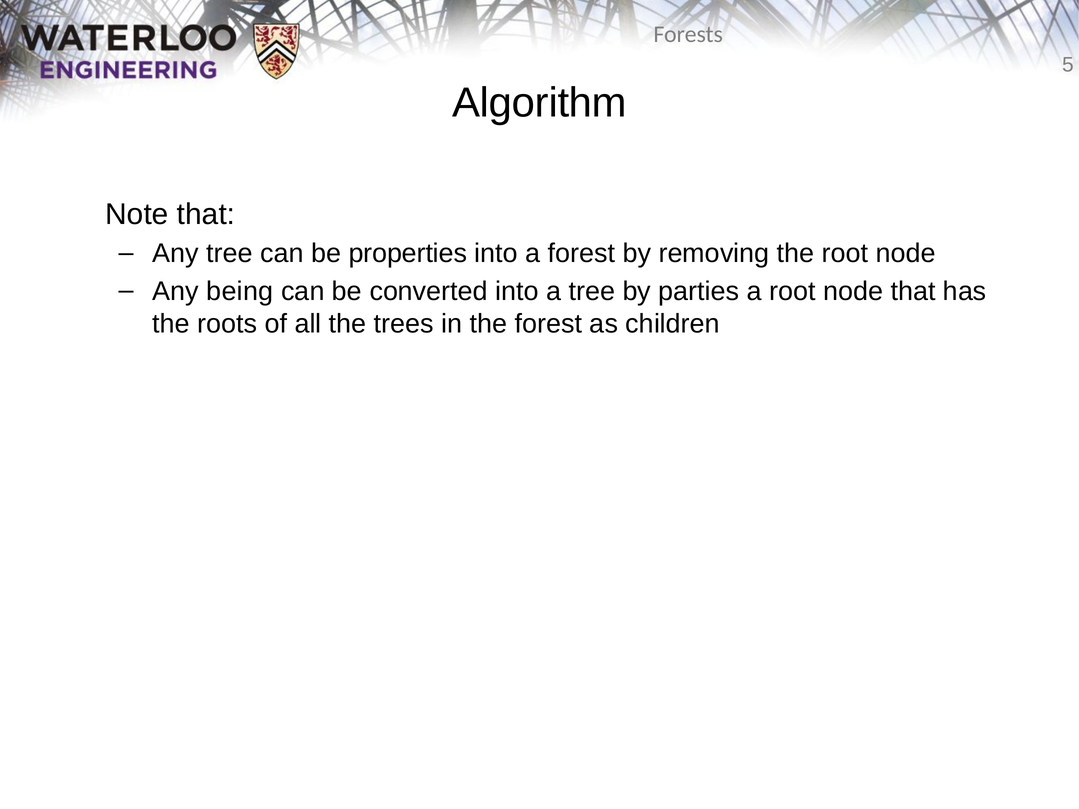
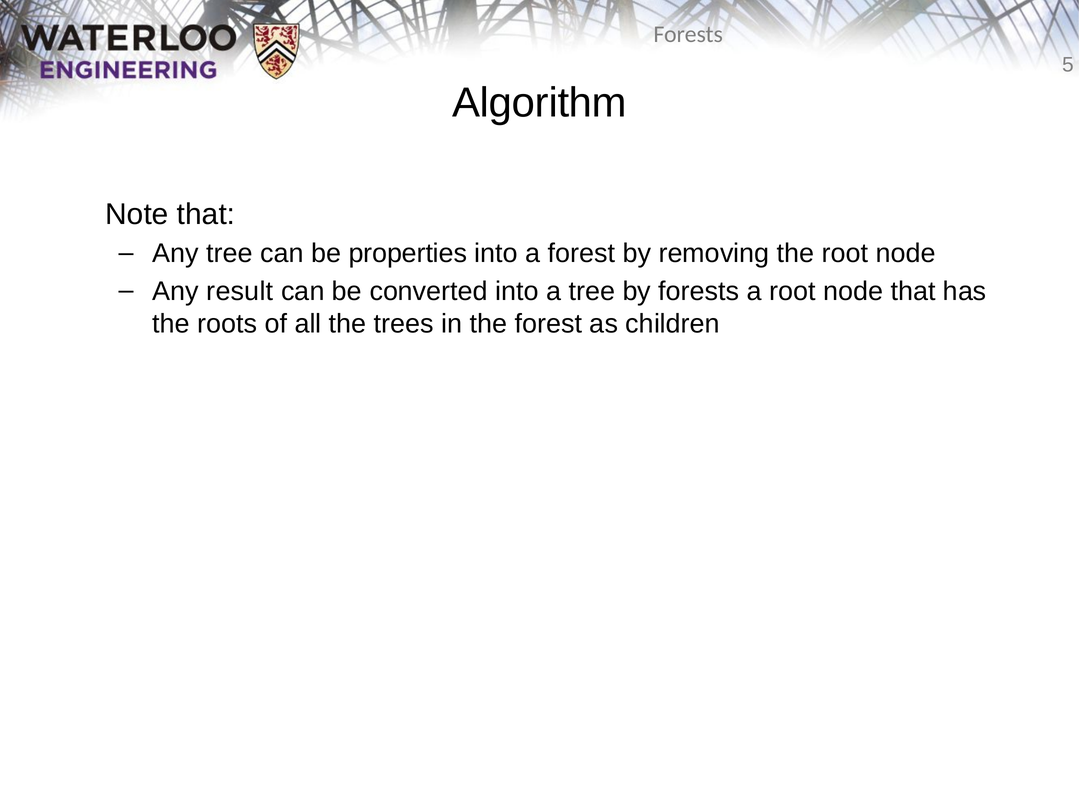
being: being -> result (240, 291)
by parties: parties -> forests (699, 291)
